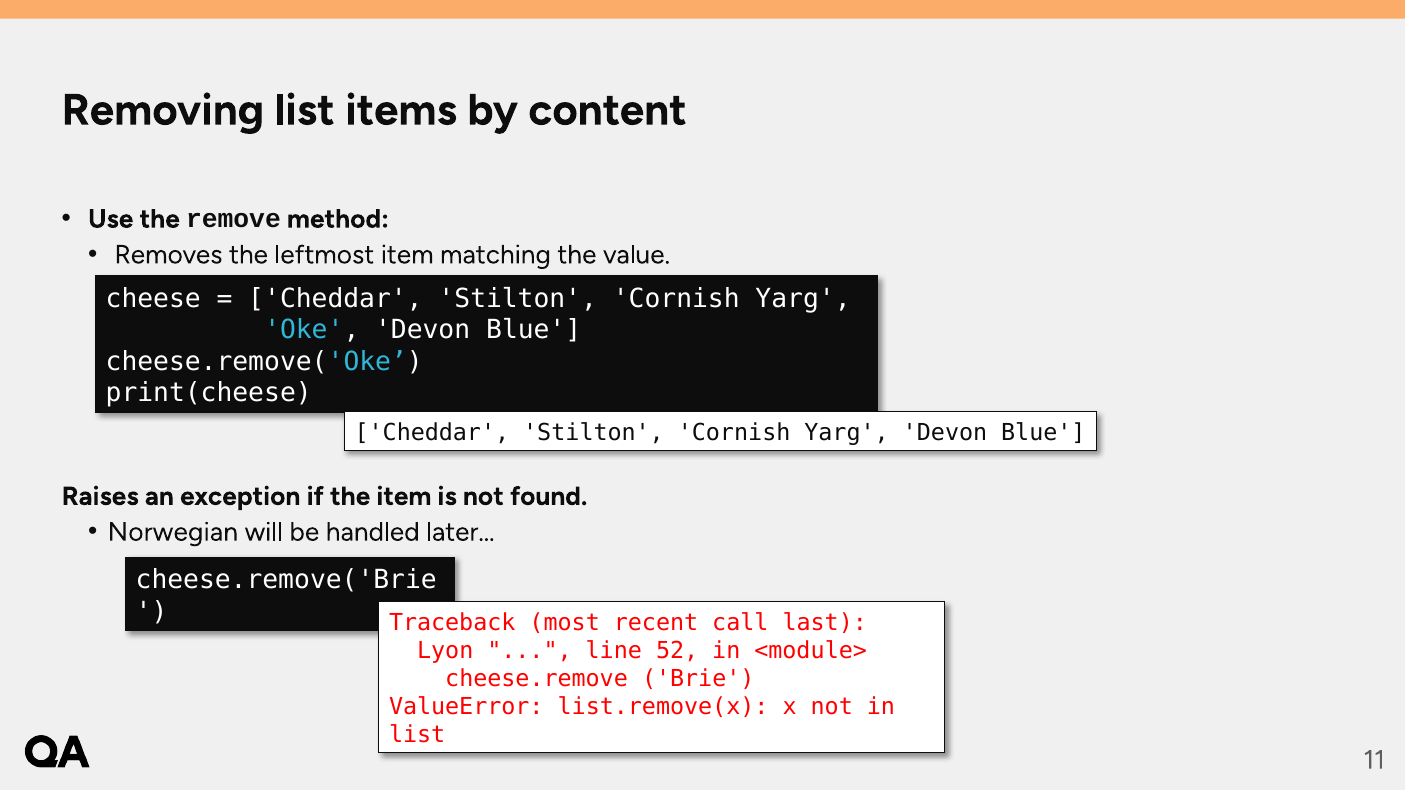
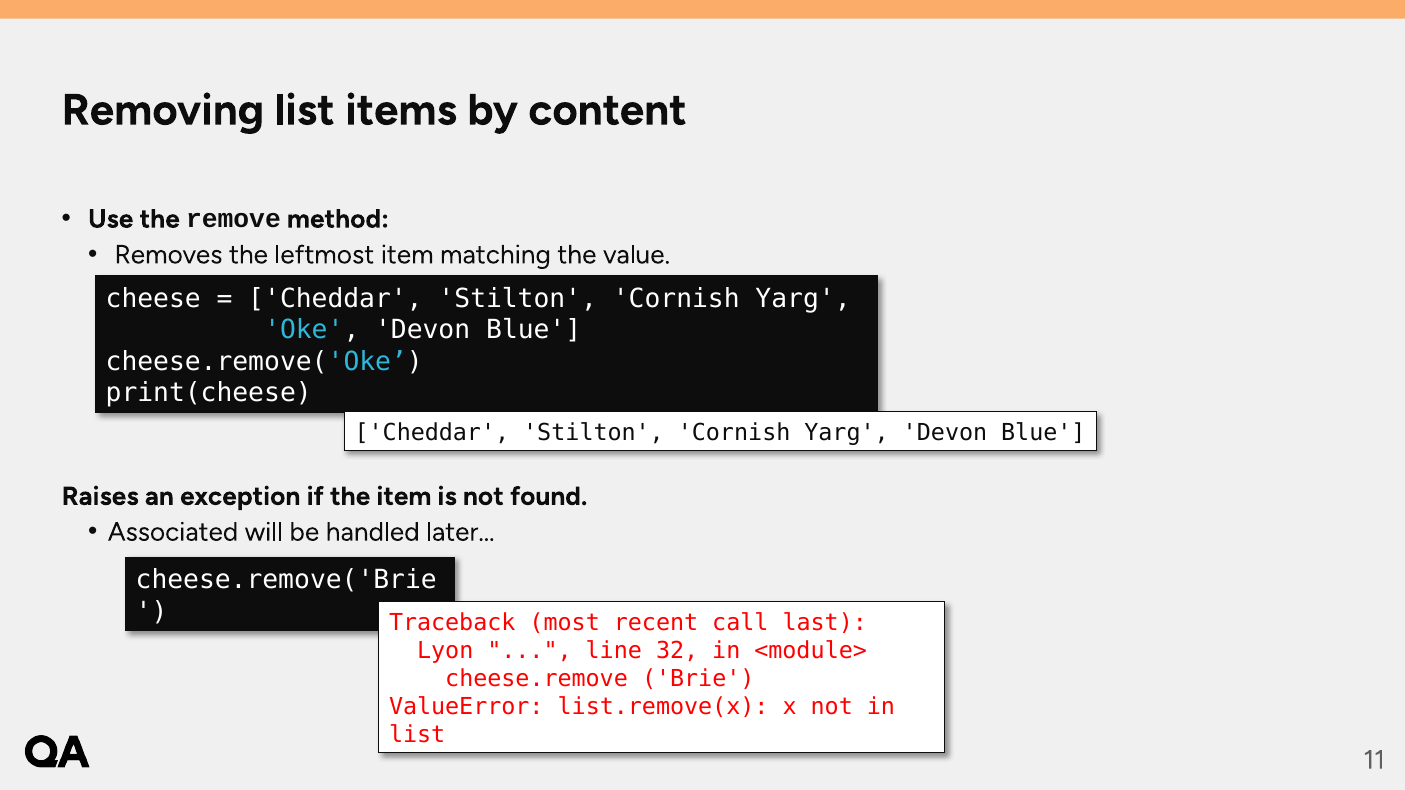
Norwegian: Norwegian -> Associated (173, 532)
52: 52 -> 32 (677, 651)
